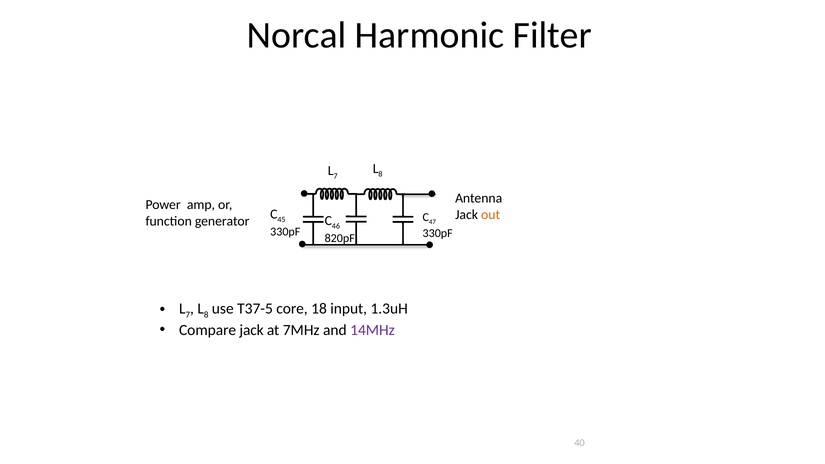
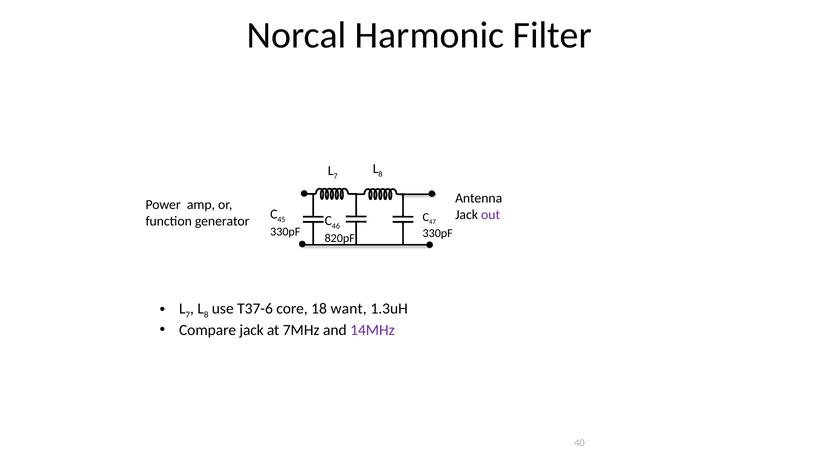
out colour: orange -> purple (491, 215)
T37-5: T37-5 -> T37-6 (255, 309)
input: input -> want (349, 309)
